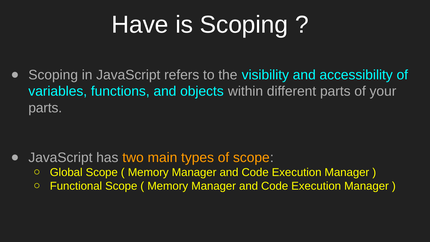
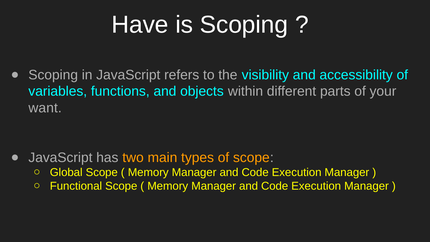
parts: parts -> want (45, 108)
